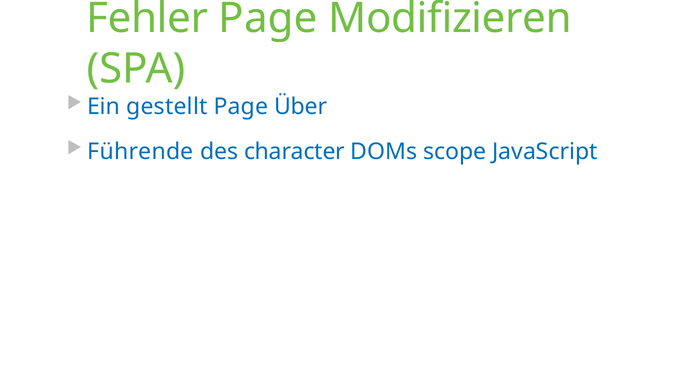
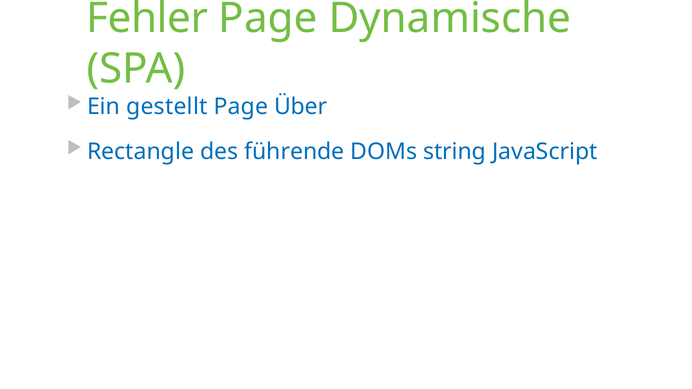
Modifizieren: Modifizieren -> Dynamische (450, 18)
Führende: Führende -> Rectangle (141, 152)
character: character -> führende (294, 152)
scope: scope -> string (455, 152)
